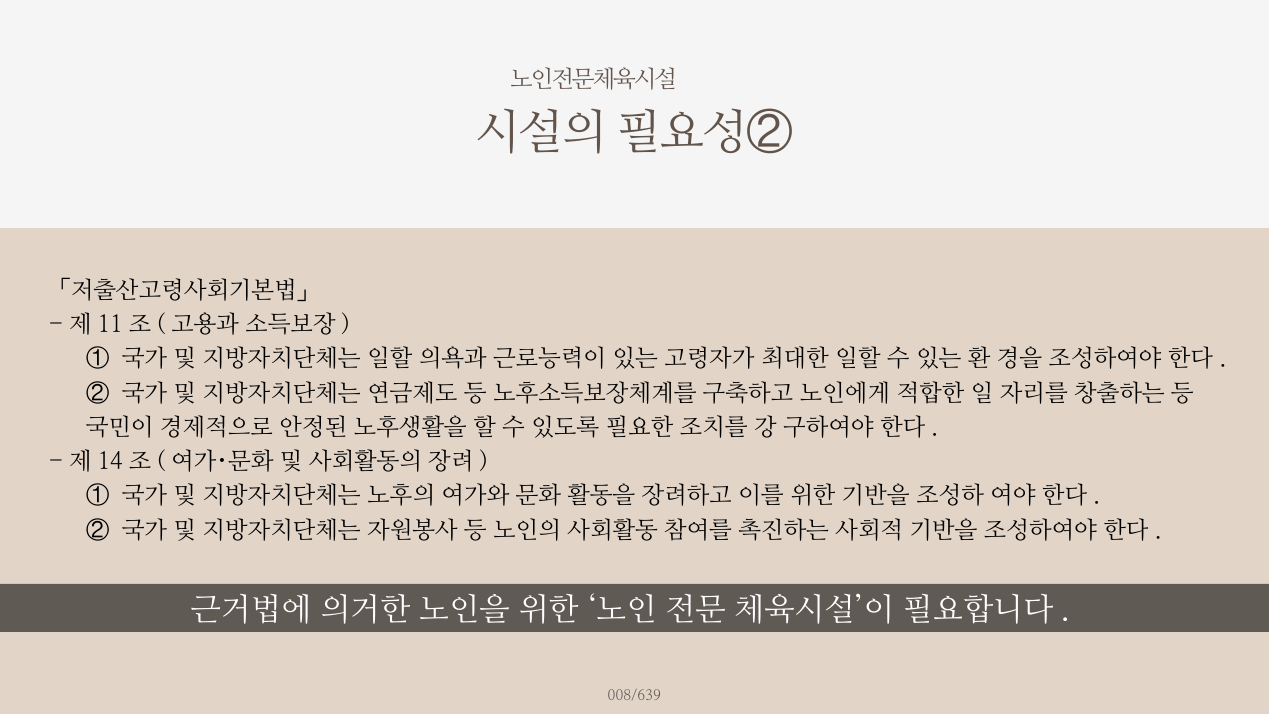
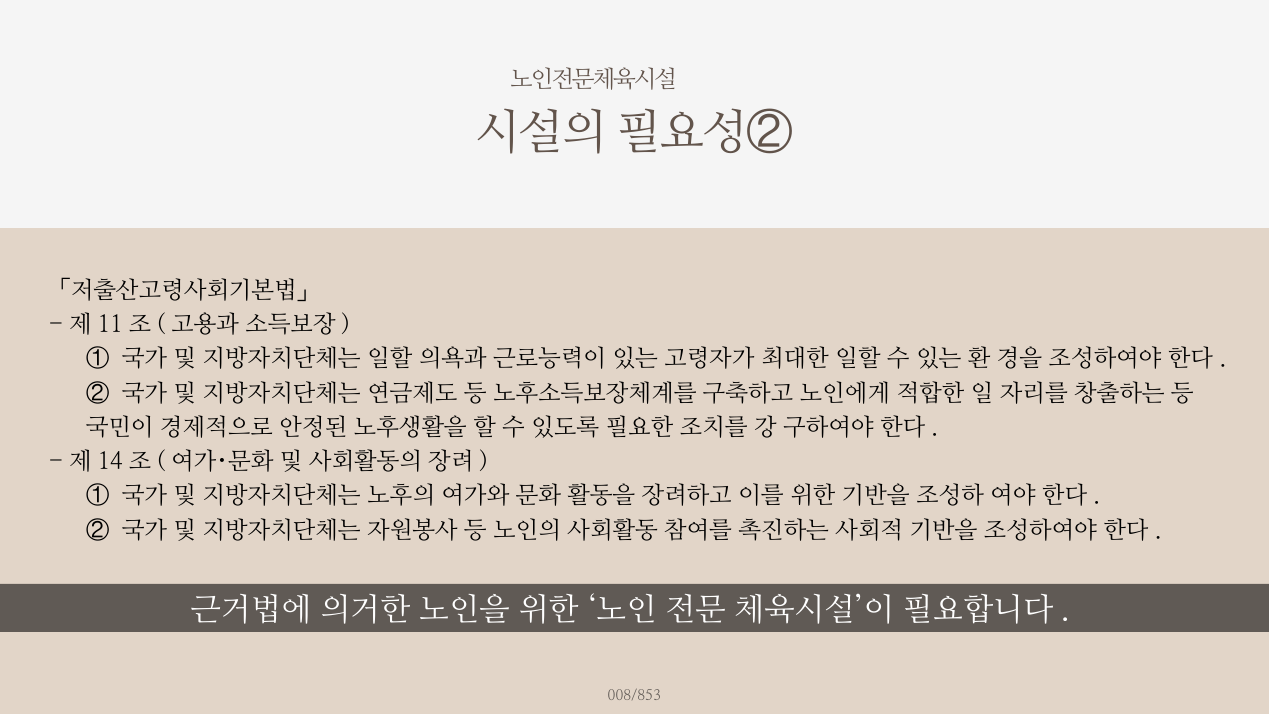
008/639: 008/639 -> 008/853 (634, 696)
